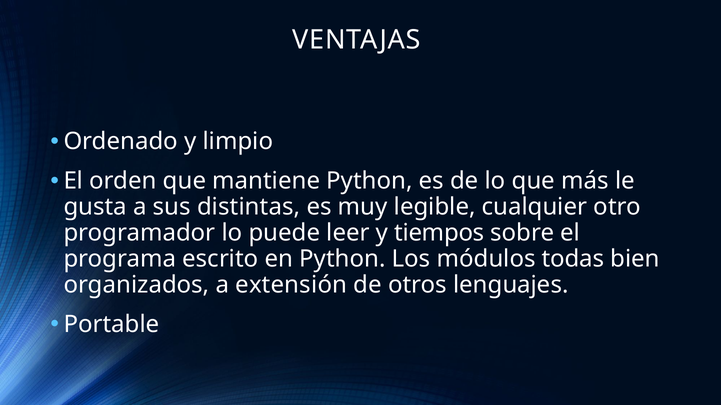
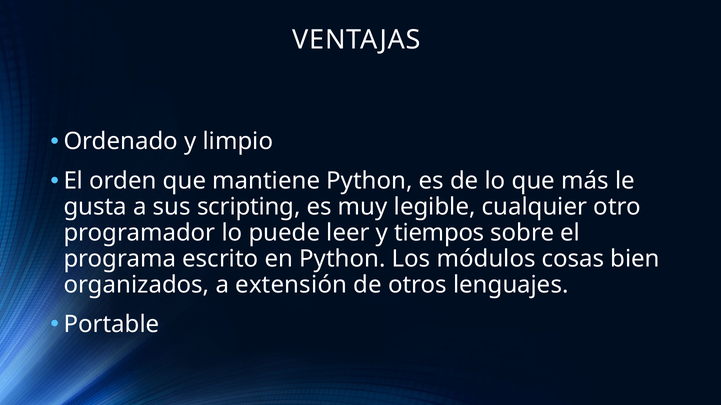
distintas: distintas -> scripting (249, 207)
todas: todas -> cosas (573, 259)
